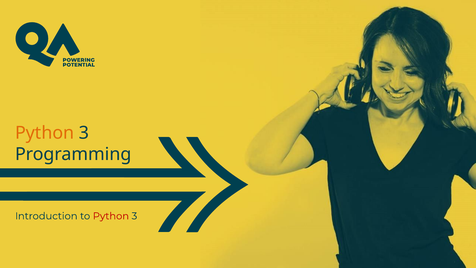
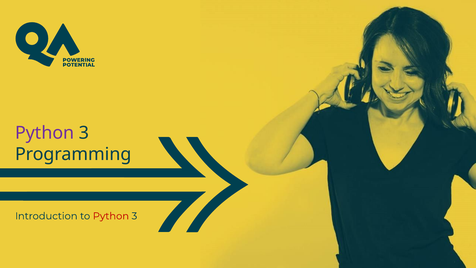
Python colour: orange -> purple (45, 133)
